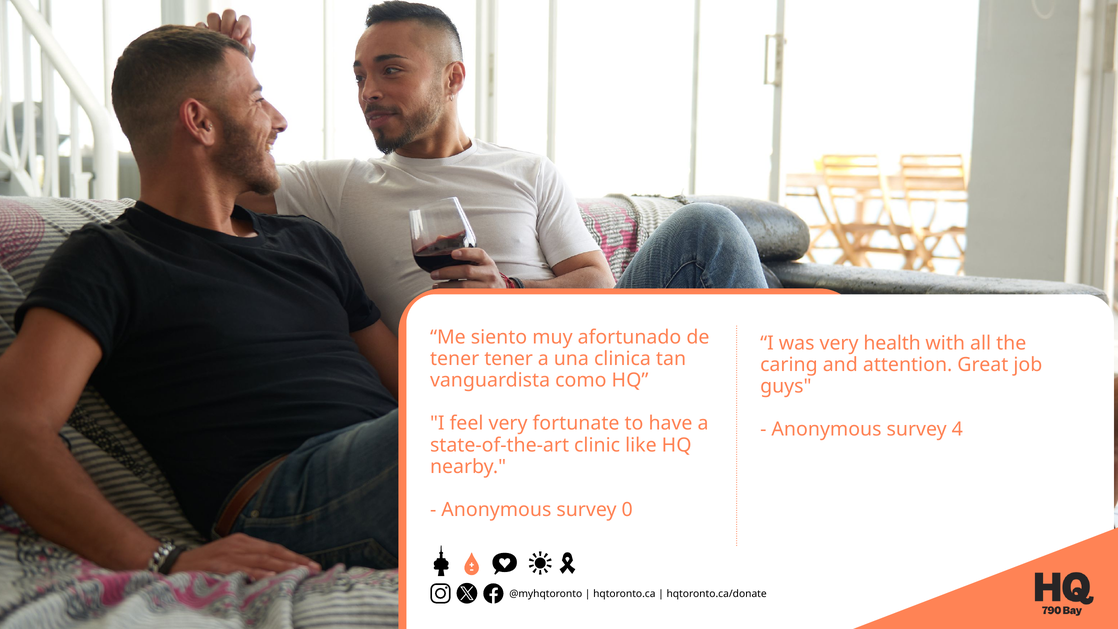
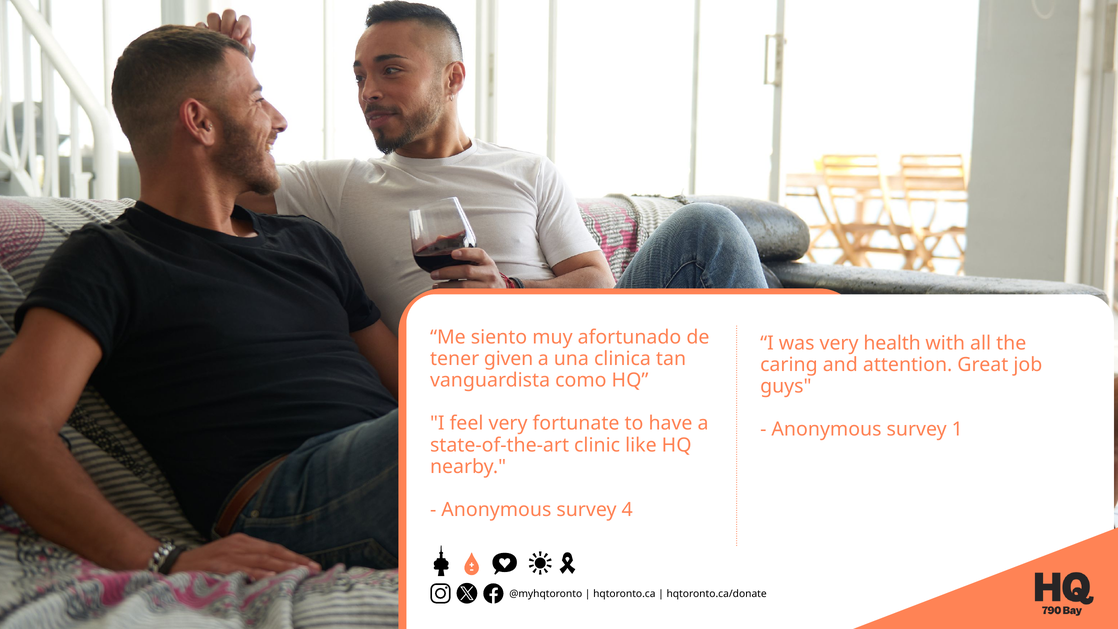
tener tener: tener -> given (509, 359)
4: 4 -> 1 (957, 429)
0: 0 -> 4 (627, 510)
